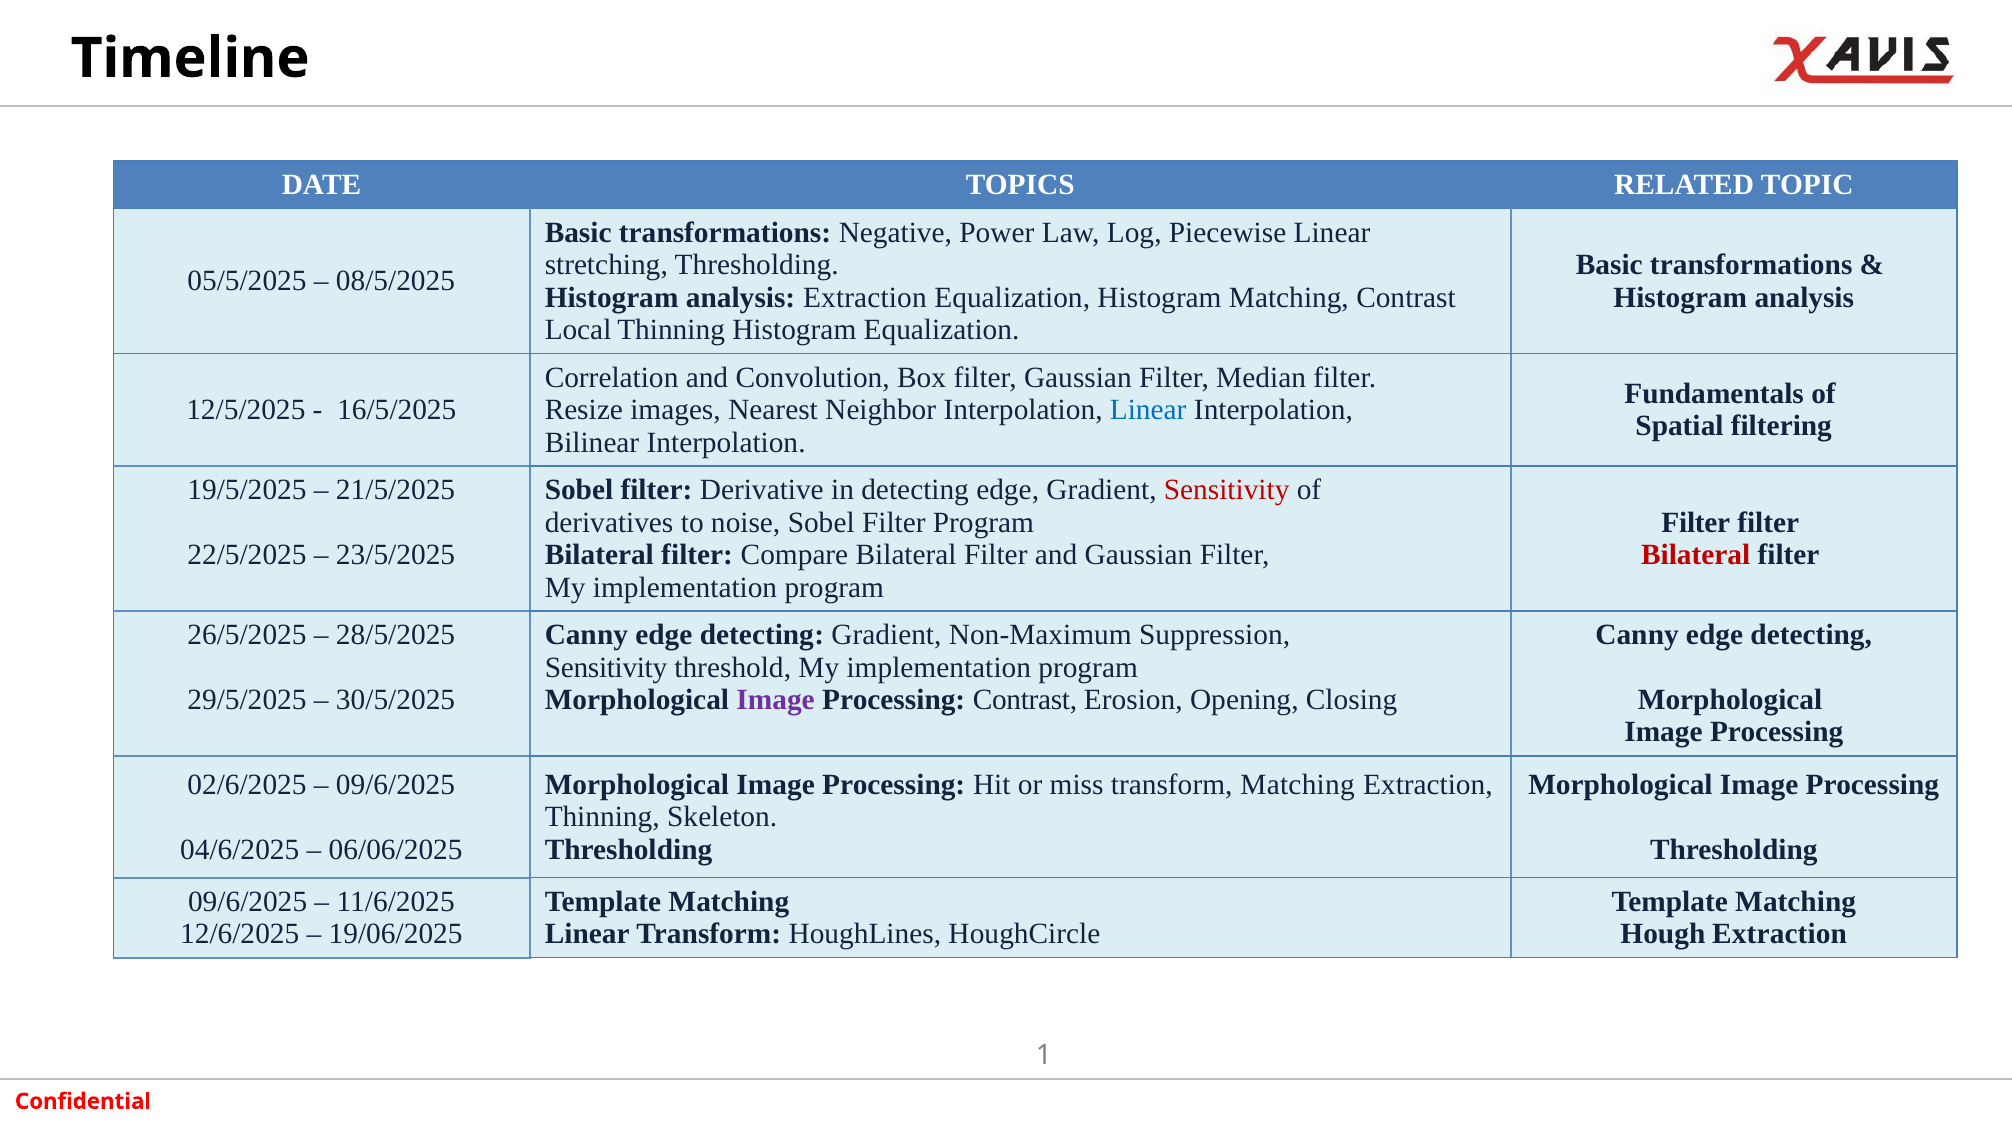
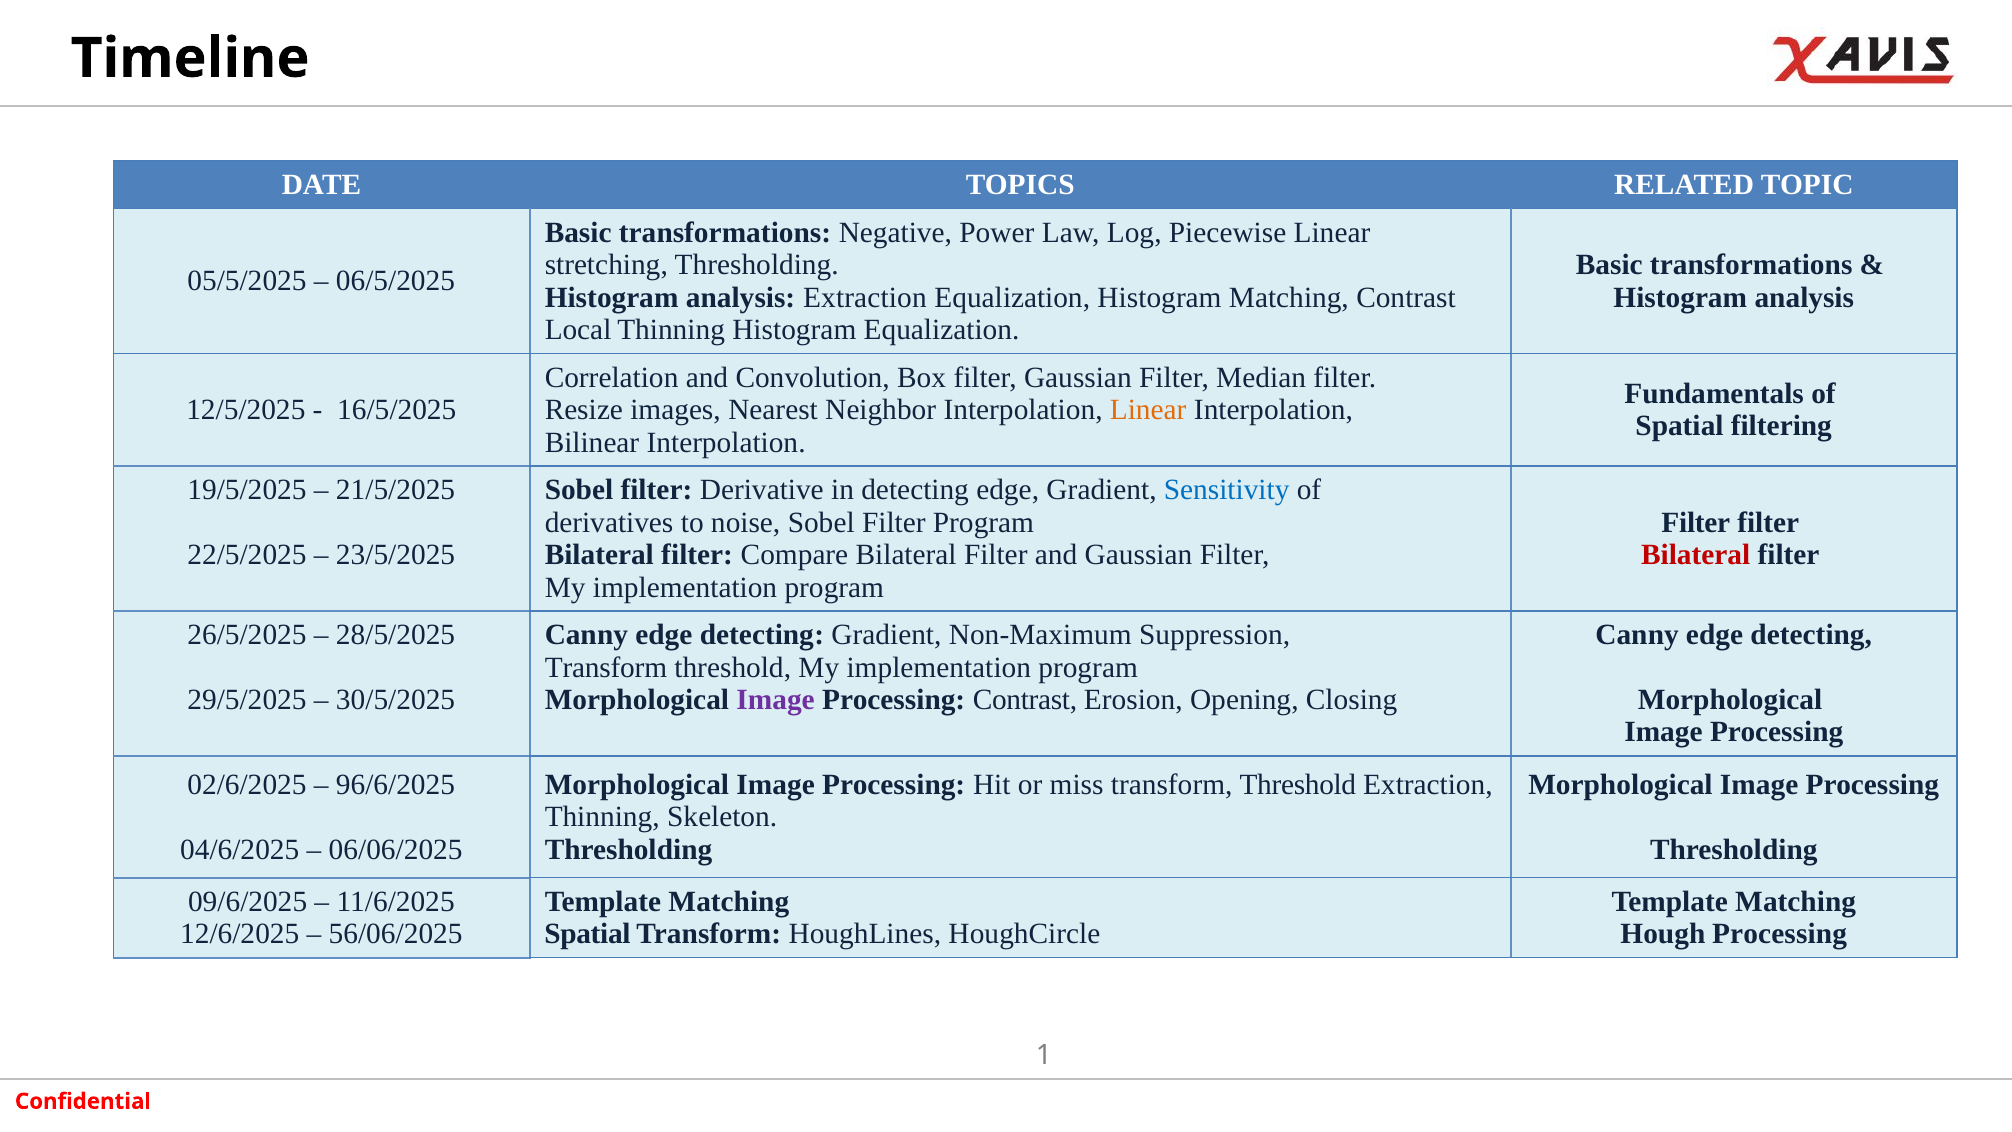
08/5/2025: 08/5/2025 -> 06/5/2025 (395, 281)
Linear colour: blue -> orange (1148, 410)
Sensitivity colour: red -> blue (1227, 490)
Sensitivity: Sensitivity -> Transform (606, 667)
09/6/2025: 09/6/2025 -> 96/6/2025 (395, 784)
miss transform Matching: Matching -> Threshold (1298, 784)
19/06/2025: 19/06/2025 -> 56/06/2025 (396, 934)
Linear: Linear -> Spatial (587, 934)
Hough Extraction: Extraction -> Processing (1780, 934)
